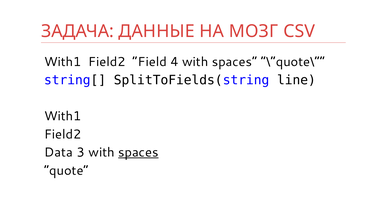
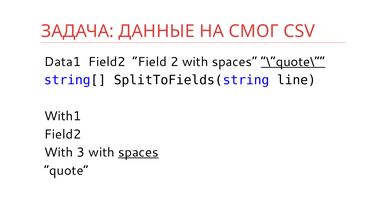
МОЗГ: МОЗГ -> СМОГ (254, 31)
With1: With1 -> Data1 (63, 62)
4: 4 -> 2 (174, 62)
\”quote\ underline: none -> present (293, 62)
Data: Data -> With (59, 152)
